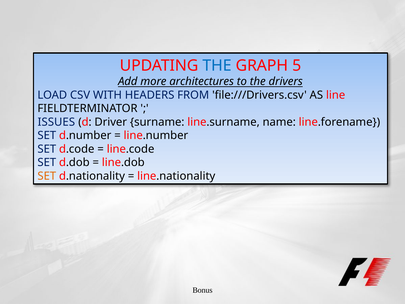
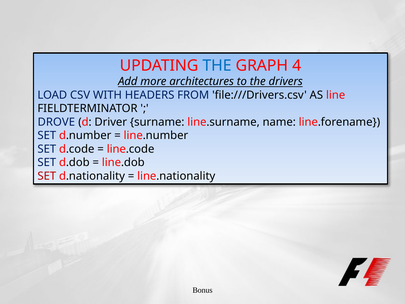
5: 5 -> 4 (297, 66)
ISSUES: ISSUES -> DROVE (56, 122)
SET colour: orange -> red (47, 176)
